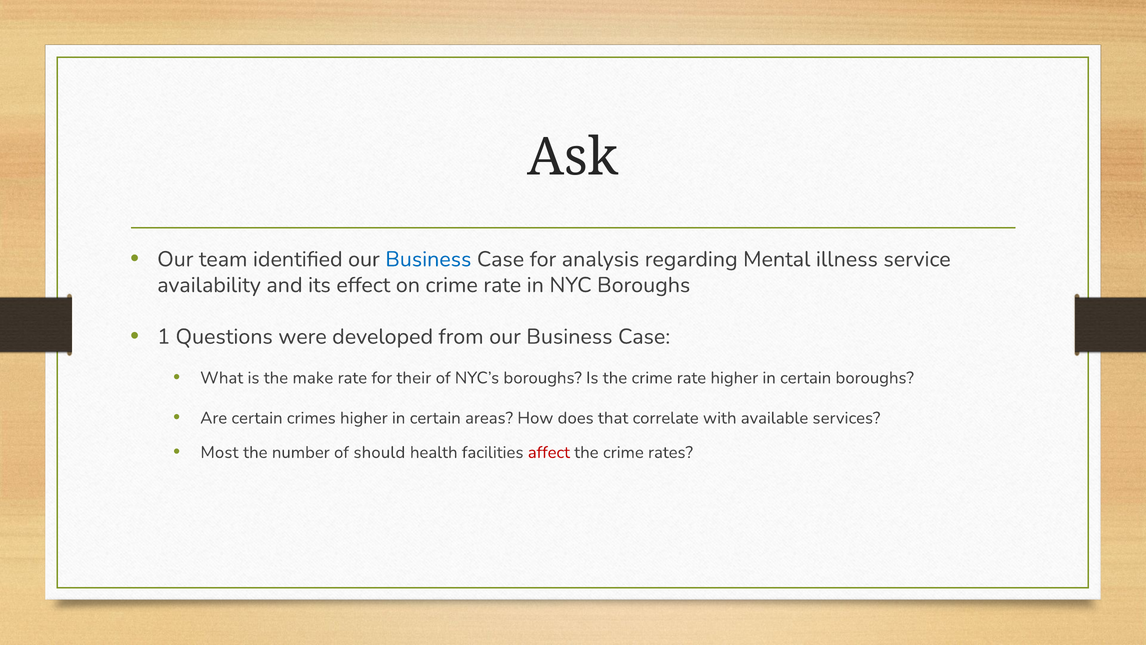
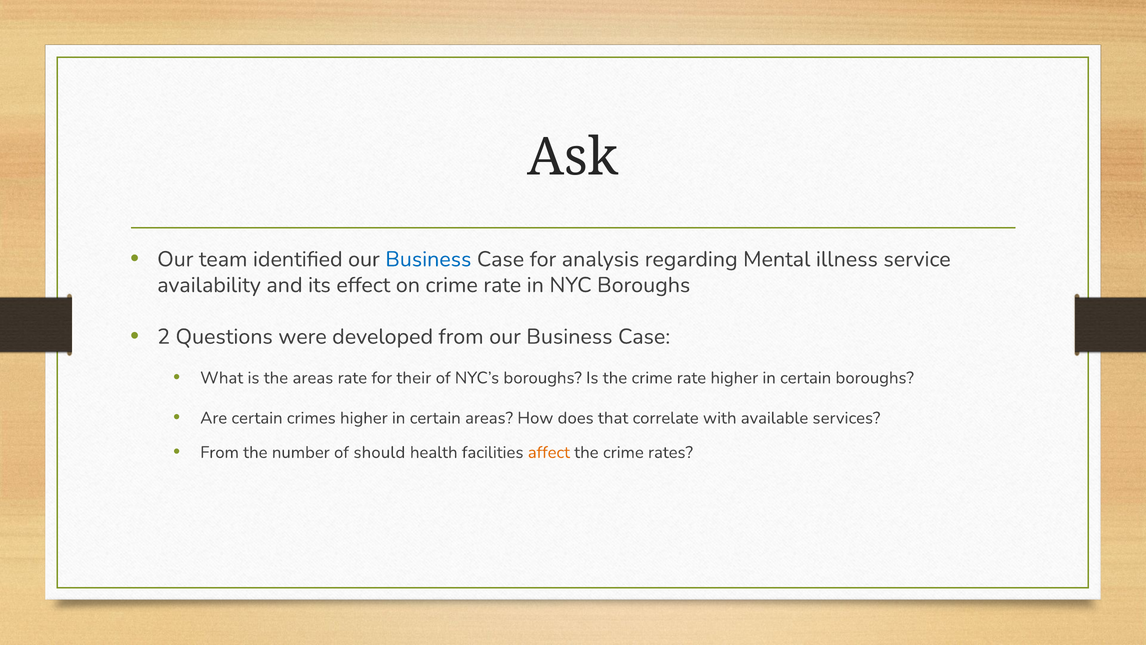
1: 1 -> 2 (164, 336)
the make: make -> areas (313, 378)
Most: Most -> From (220, 452)
affect colour: red -> orange (549, 452)
